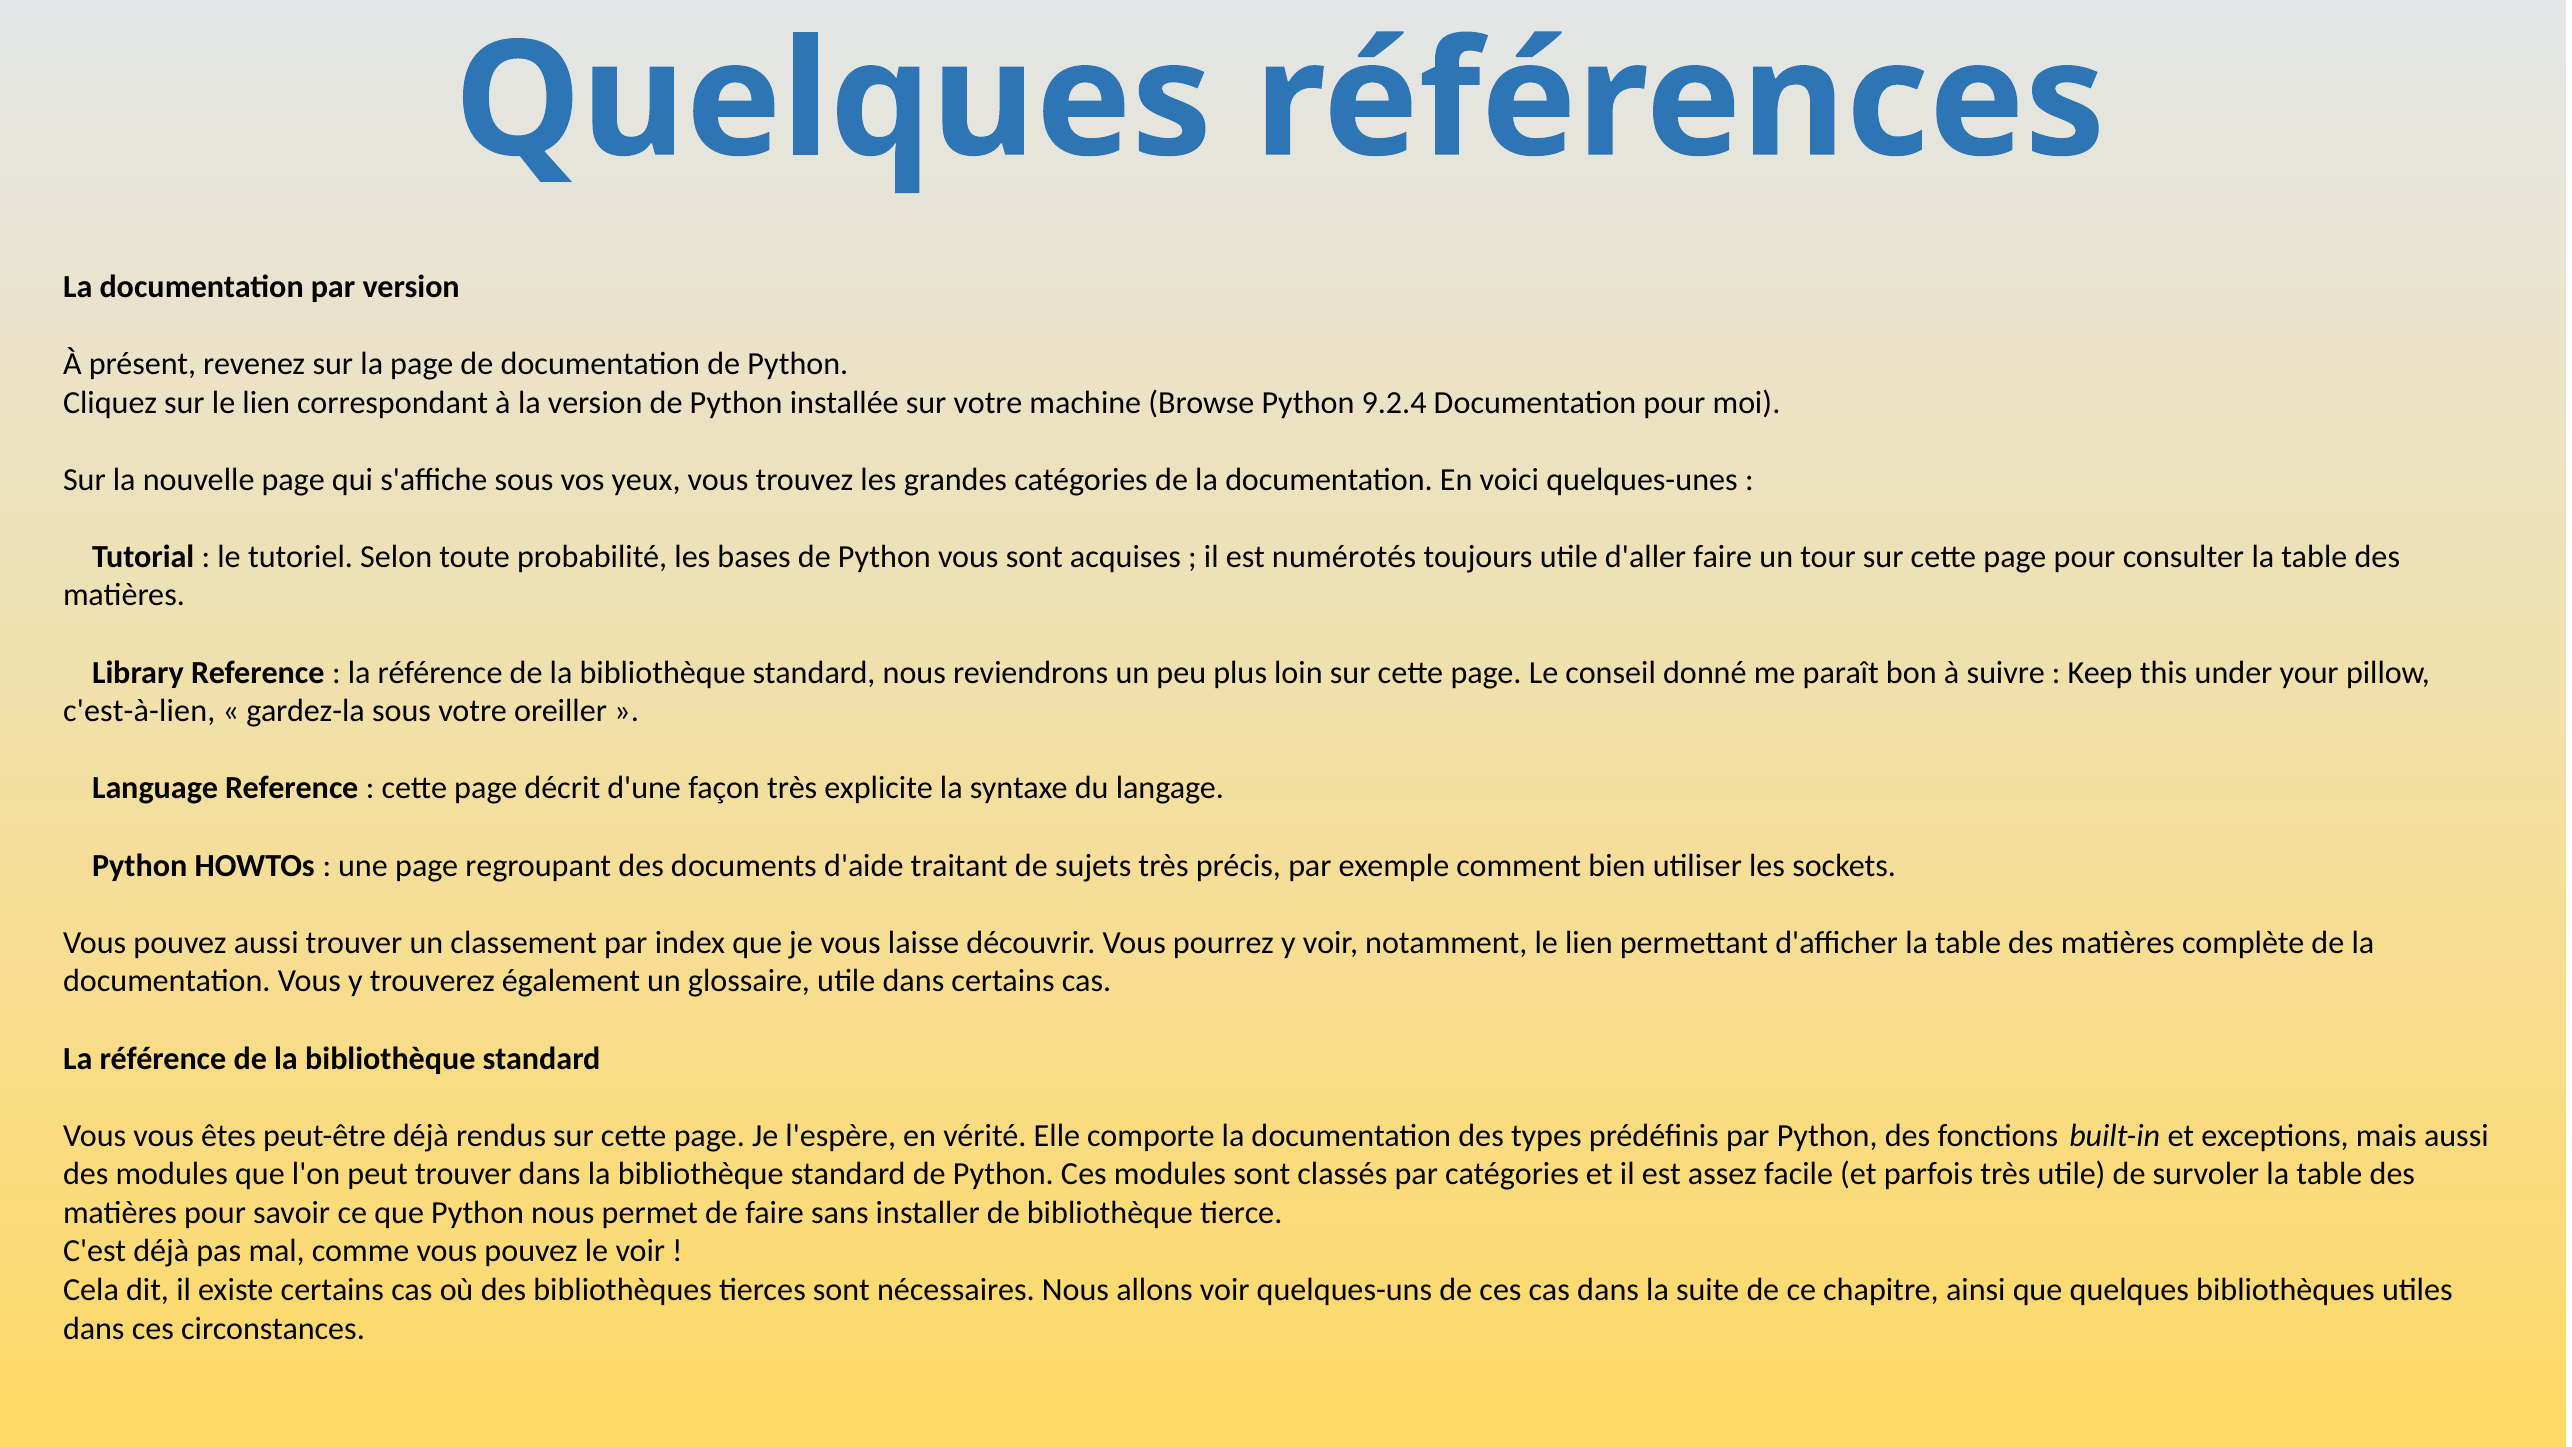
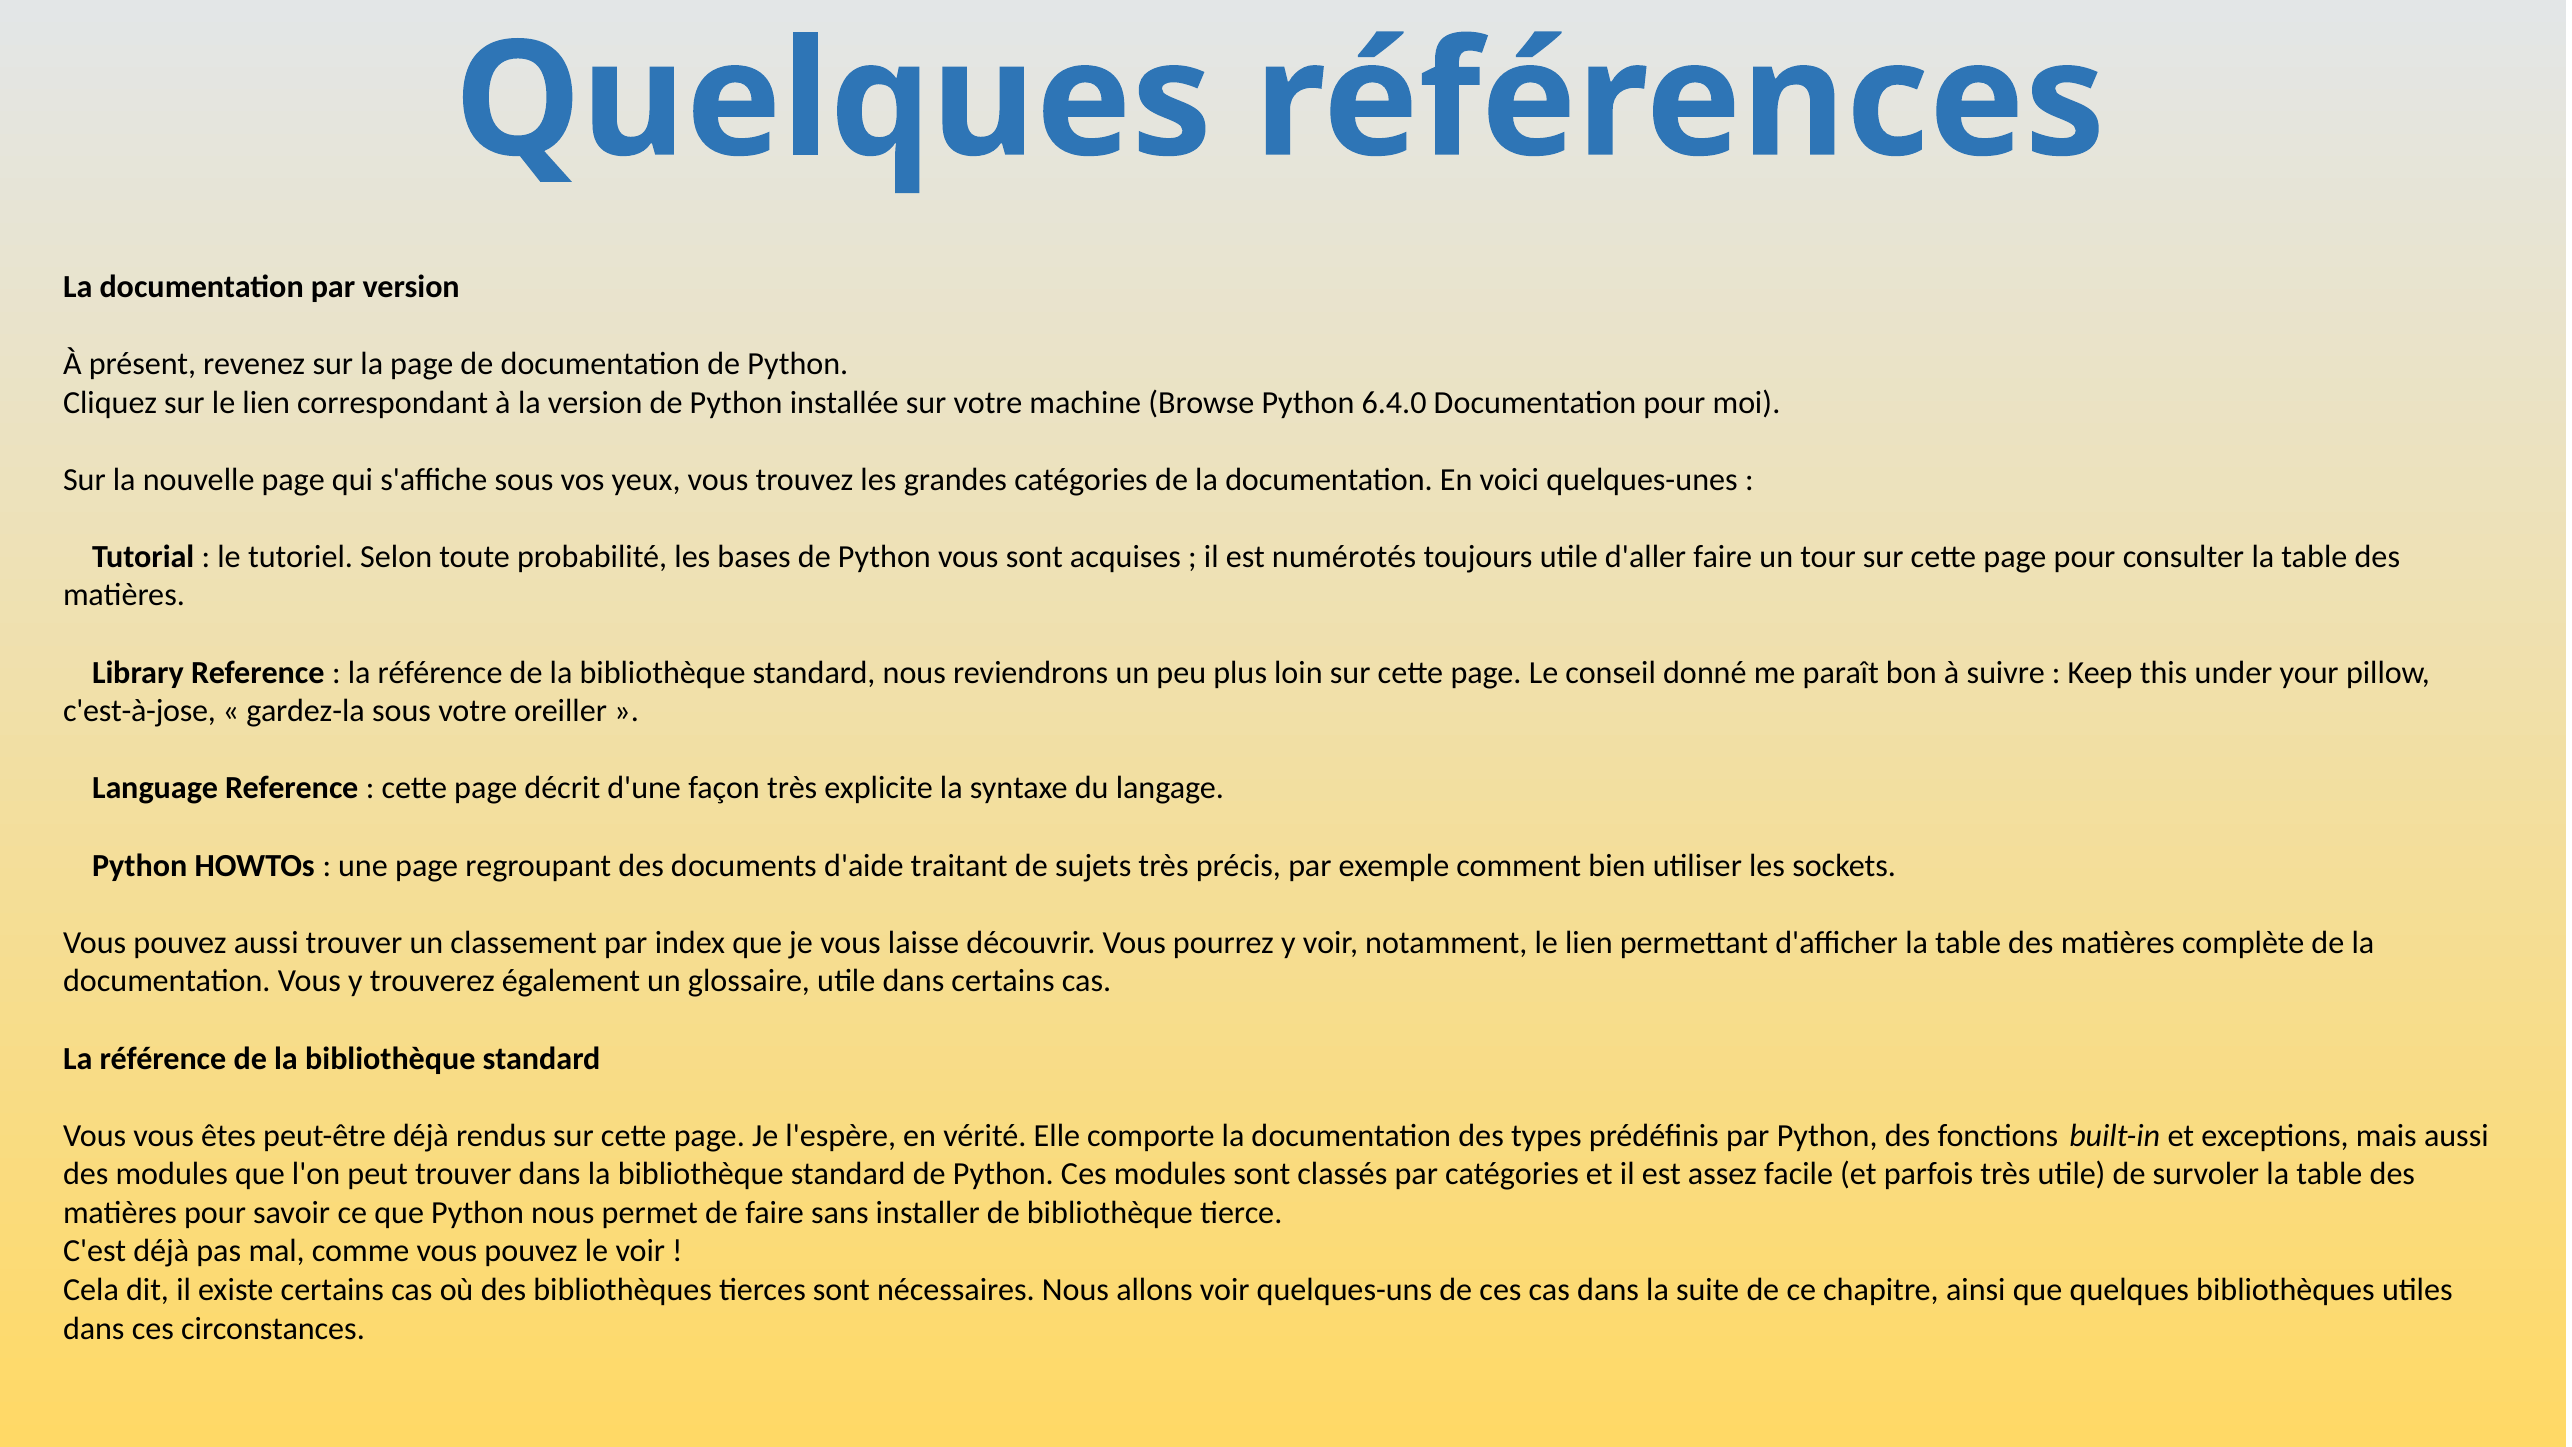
9.2.4: 9.2.4 -> 6.4.0 (1394, 402)
c'est-à-lien: c'est-à-lien -> c'est-à-jose (139, 711)
